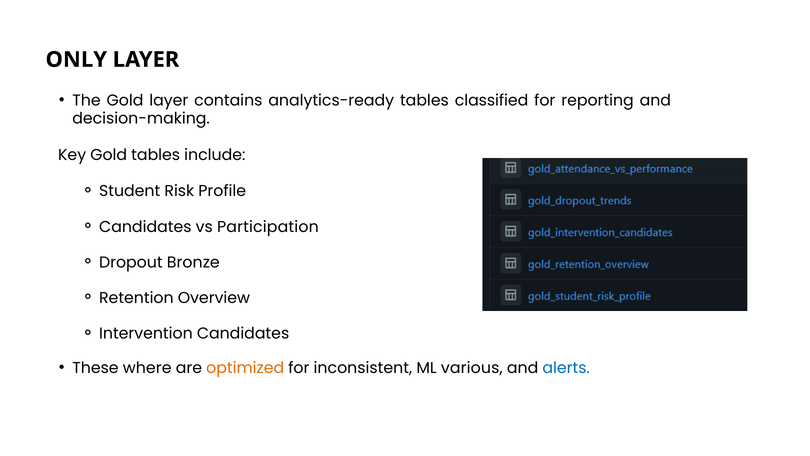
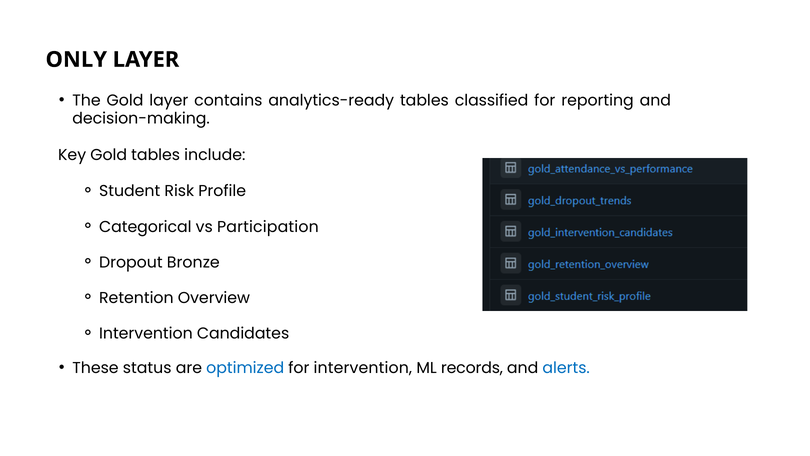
Candidates: Candidates -> Categorical (145, 227)
where: where -> status (147, 368)
optimized colour: orange -> blue (245, 368)
for inconsistent: inconsistent -> intervention (363, 368)
various: various -> records (472, 368)
